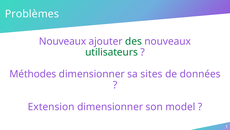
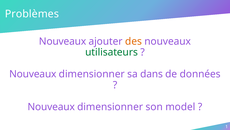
des colour: green -> orange (133, 41)
Méthodes: Méthodes -> Nouveaux (33, 74)
sites: sites -> dans (152, 74)
Extension: Extension -> Nouveaux (51, 106)
